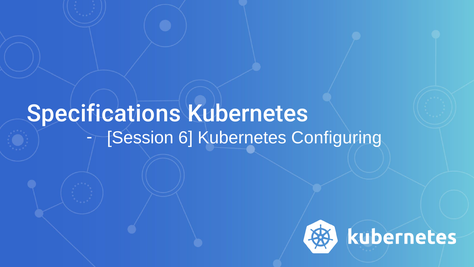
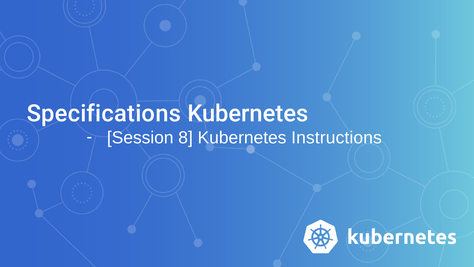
6: 6 -> 8 (186, 138)
Configuring: Configuring -> Instructions (337, 138)
